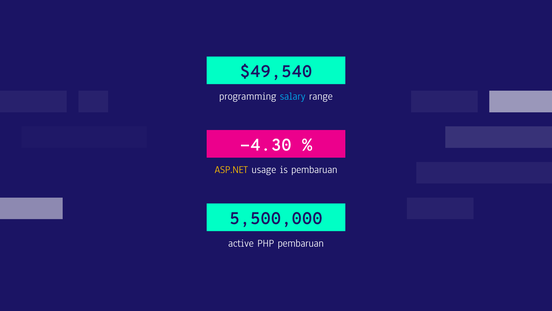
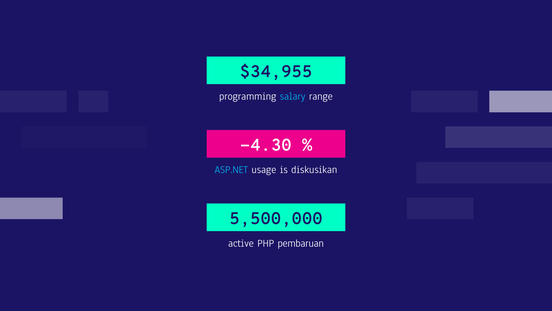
$49,540: $49,540 -> $34,955 (276, 71)
ASP.NET colour: yellow -> light blue (231, 169)
is pembaruan: pembaruan -> diskusikan (314, 169)
